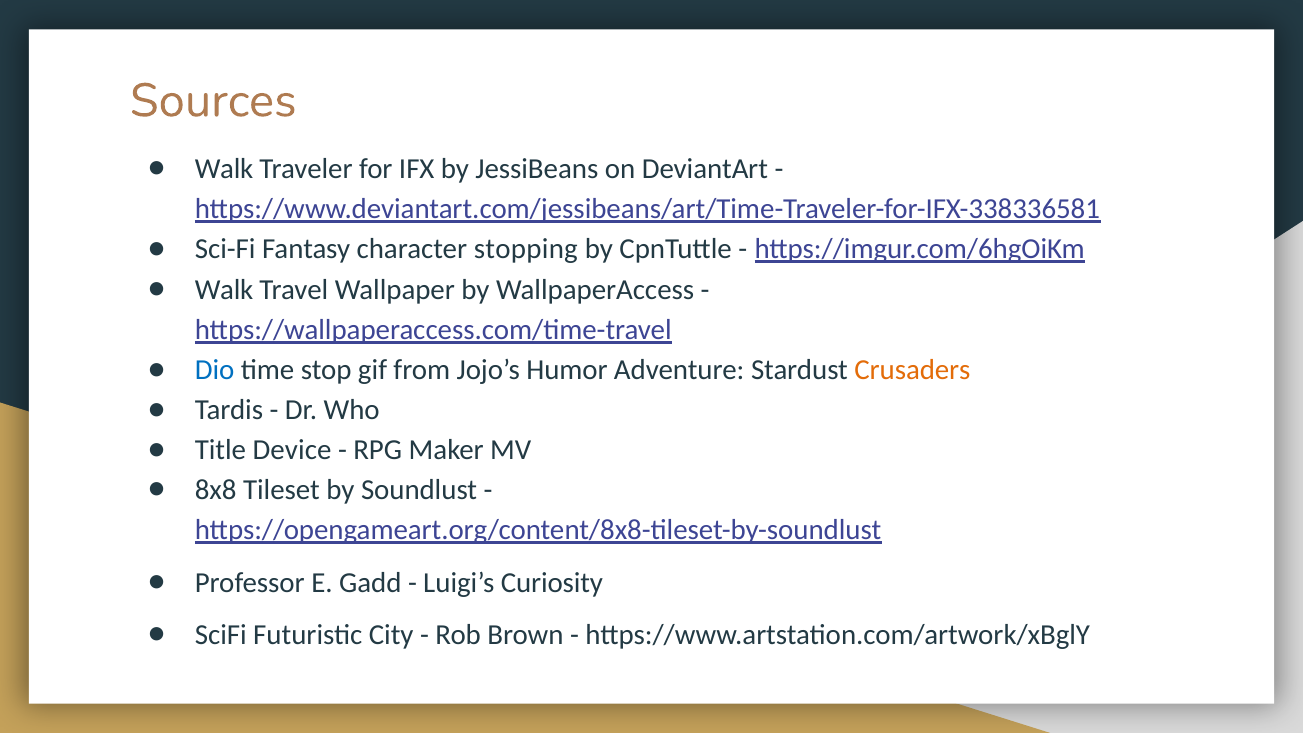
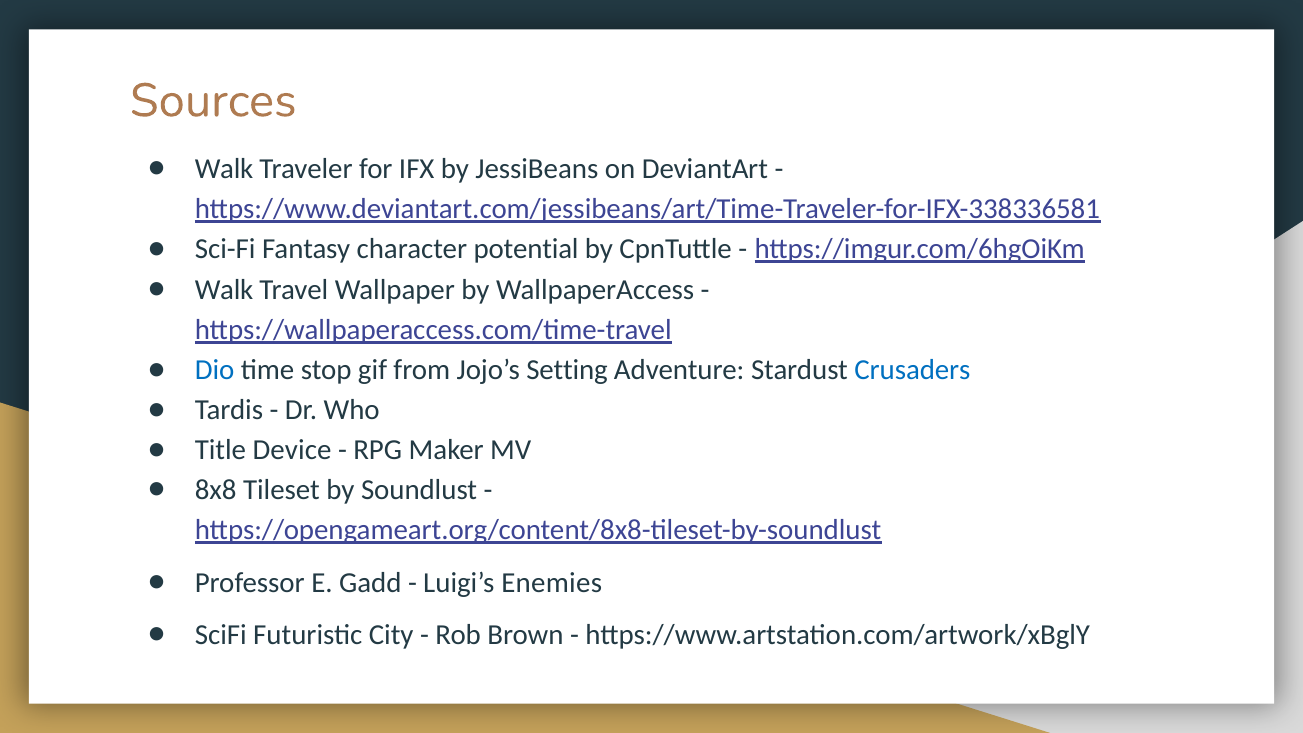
stopping: stopping -> potential (526, 249)
Humor: Humor -> Setting (567, 370)
Crusaders colour: orange -> blue (912, 370)
Curiosity: Curiosity -> Enemies (552, 583)
